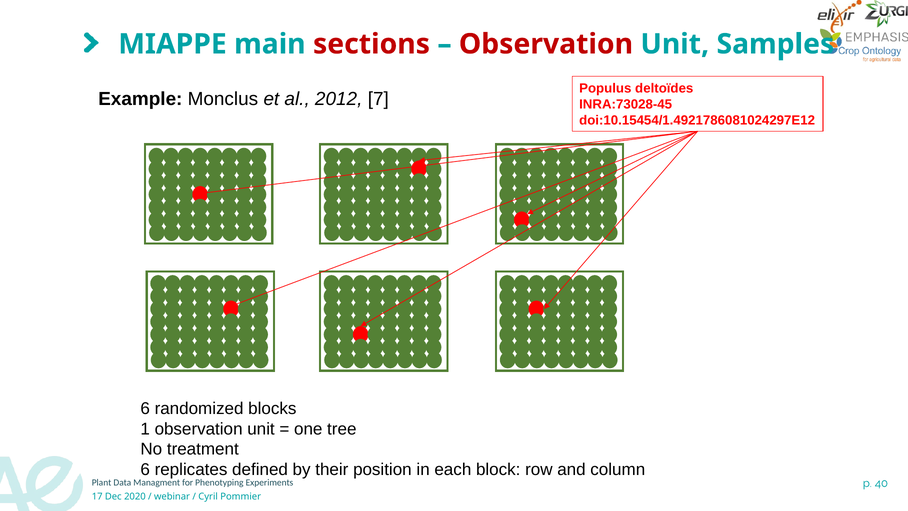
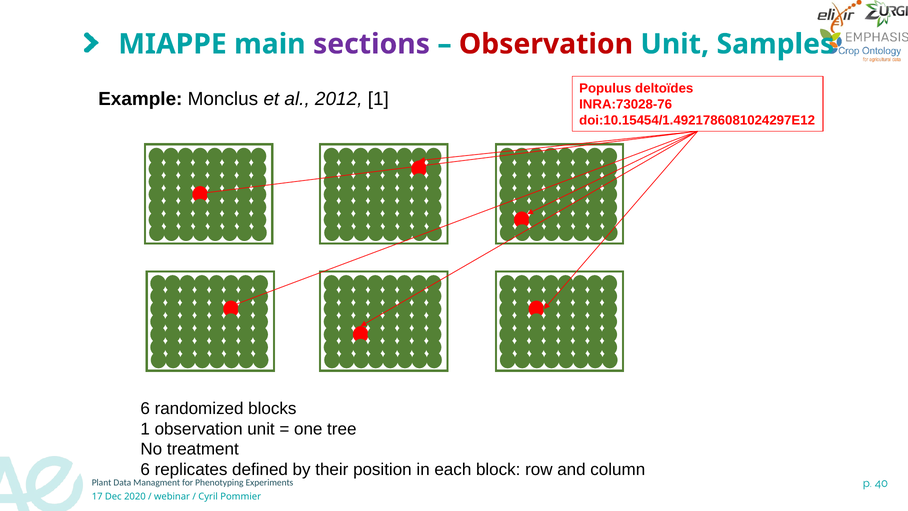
sections colour: red -> purple (371, 44)
2012 7: 7 -> 1 (378, 99)
INRA:73028-45: INRA:73028-45 -> INRA:73028-76 (626, 104)
